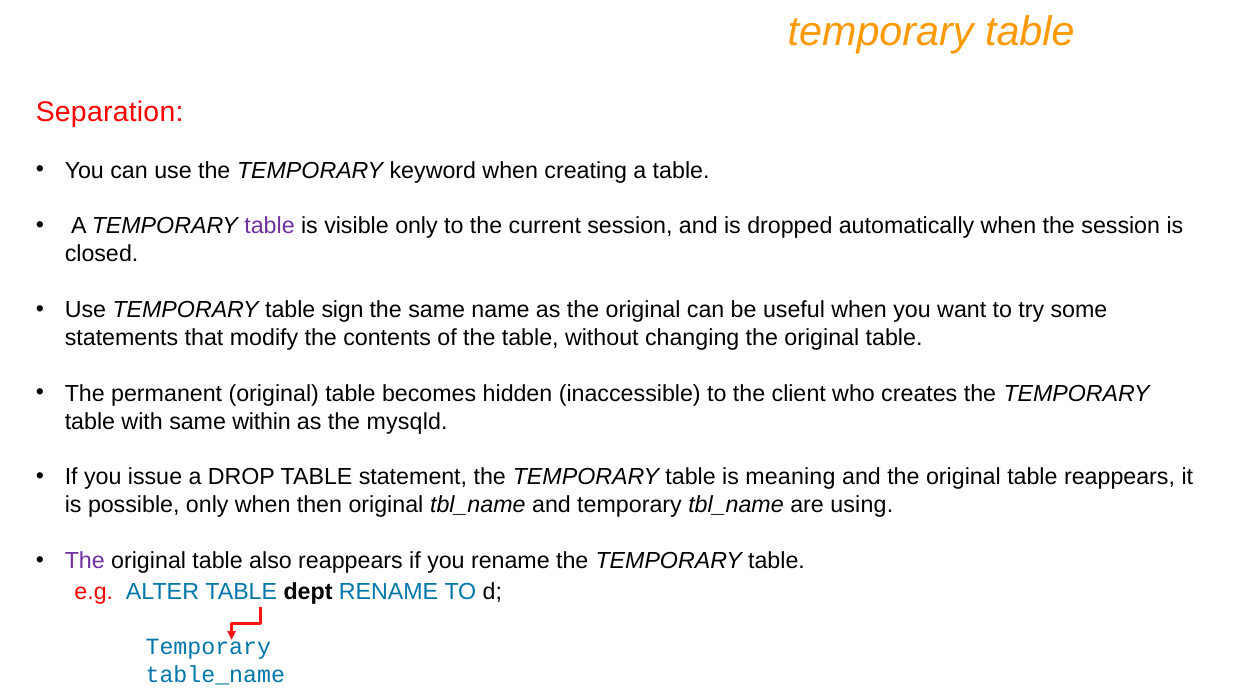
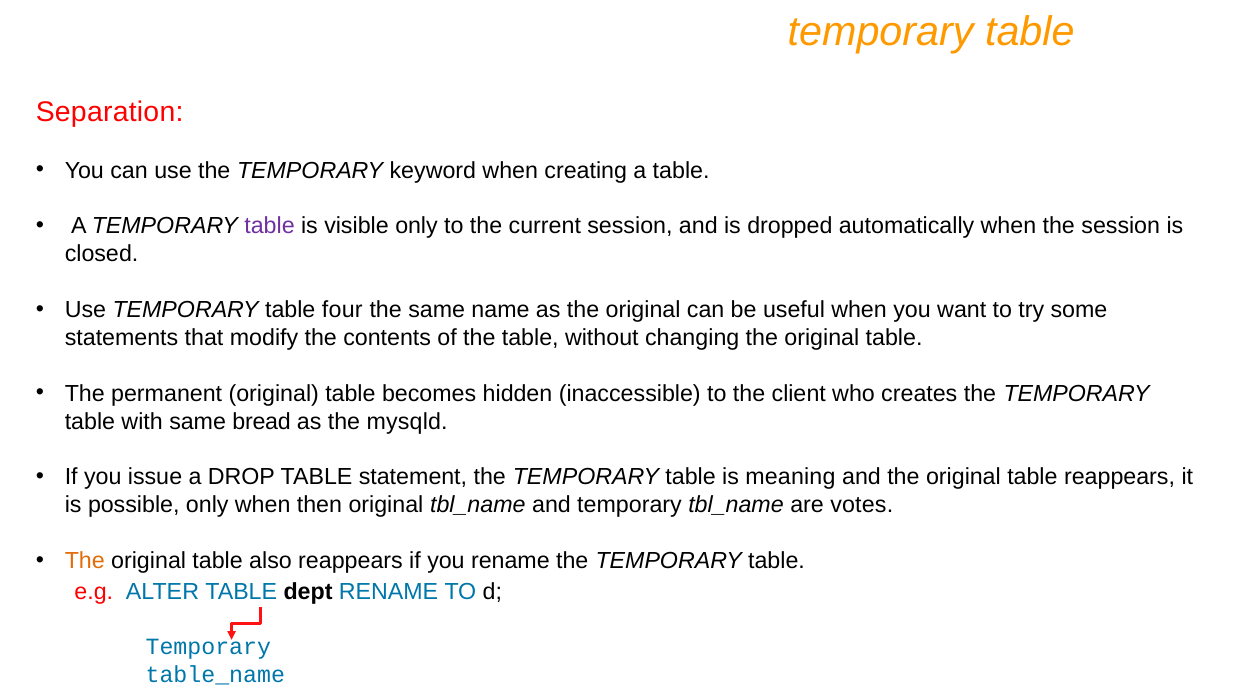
sign: sign -> four (342, 310)
within: within -> bread (262, 421)
using: using -> votes (862, 505)
The colour: purple -> orange (85, 561)
